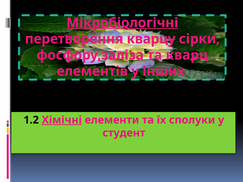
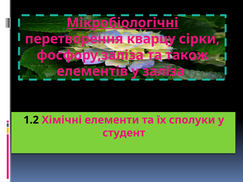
кварц: кварц -> також (187, 55)
інших: інших -> заліза (164, 71)
Хімічні underline: present -> none (62, 120)
